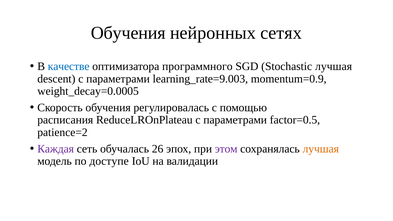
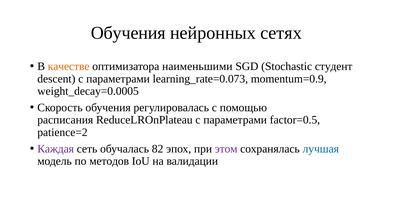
качестве colour: blue -> orange (69, 66)
программного: программного -> наименьшими (197, 66)
Stochastic лучшая: лучшая -> студент (334, 66)
learning_rate=9.003: learning_rate=9.003 -> learning_rate=0.073 (200, 79)
26: 26 -> 82 (158, 149)
лучшая colour: orange -> blue (321, 149)
доступе: доступе -> методов (109, 161)
